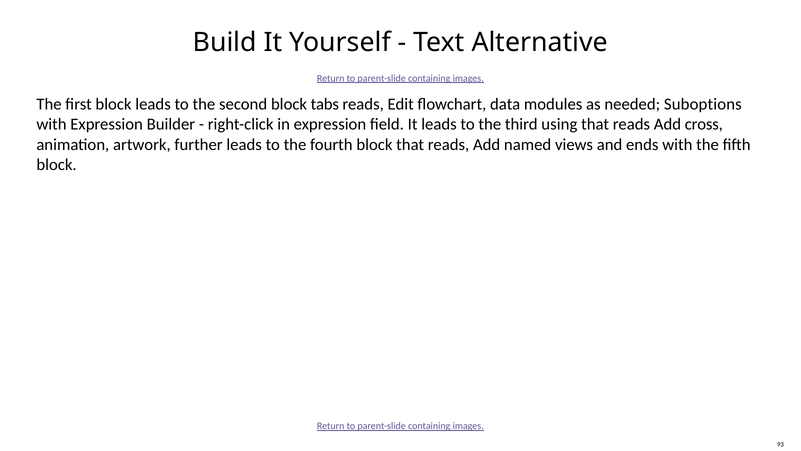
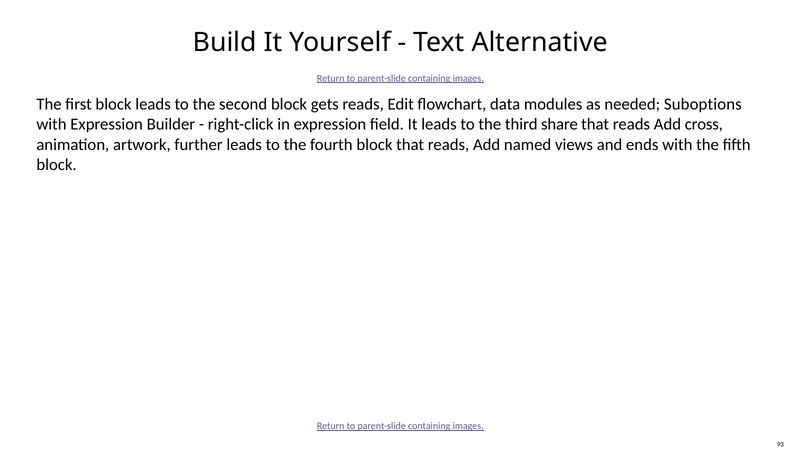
tabs: tabs -> gets (325, 104)
using: using -> share (559, 124)
